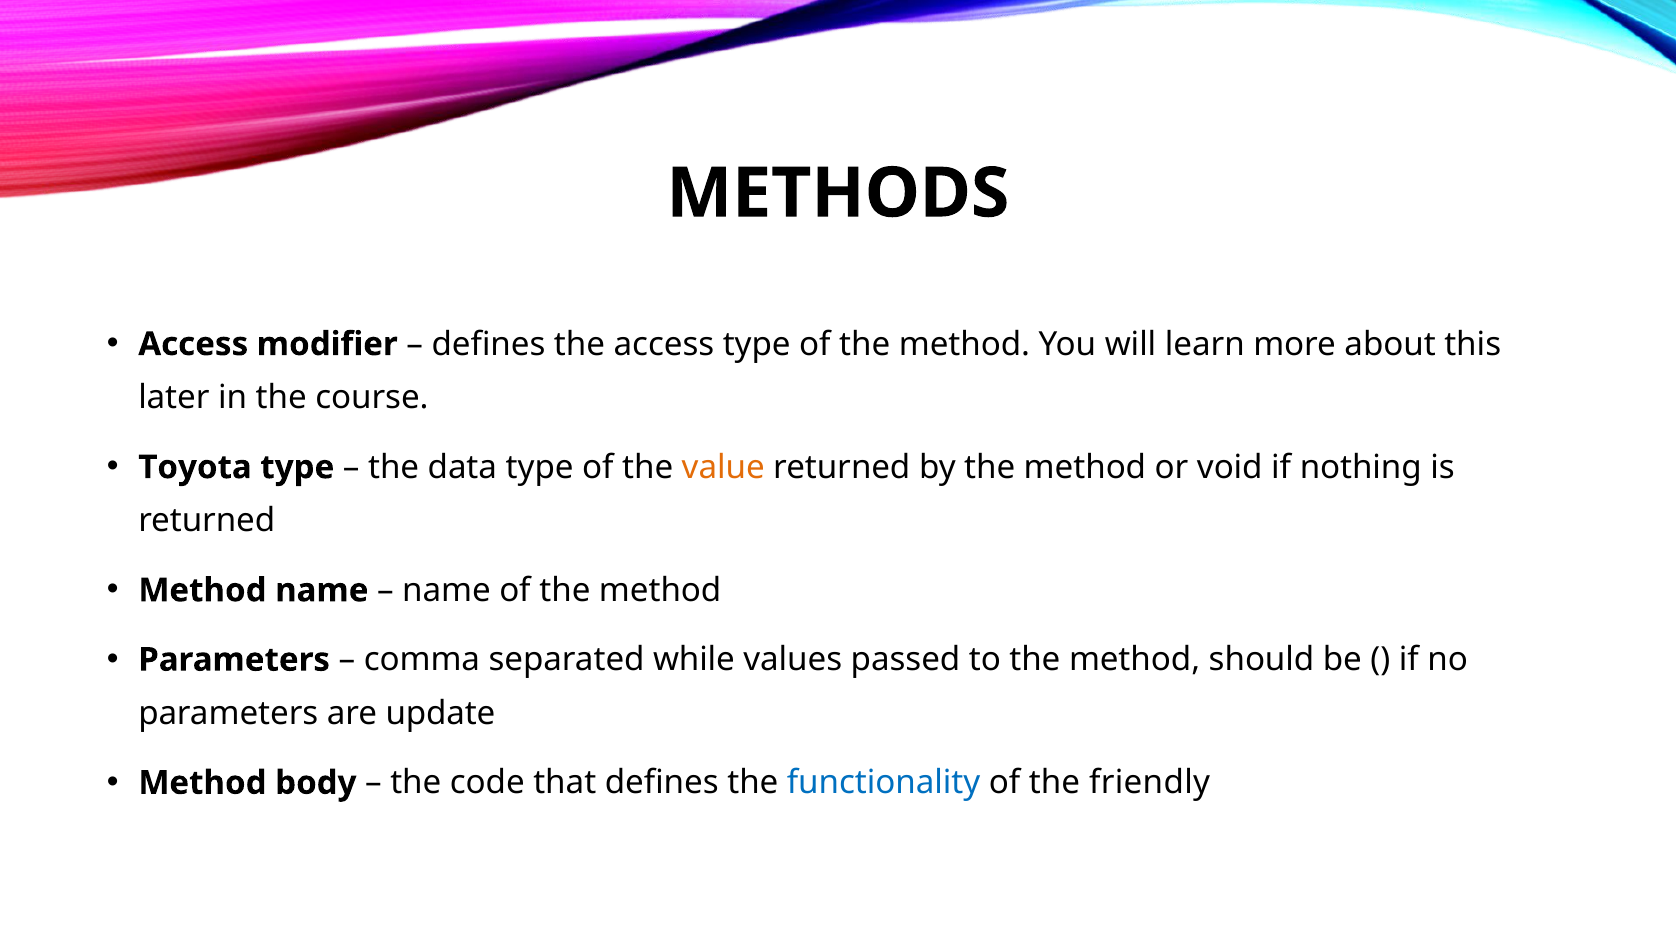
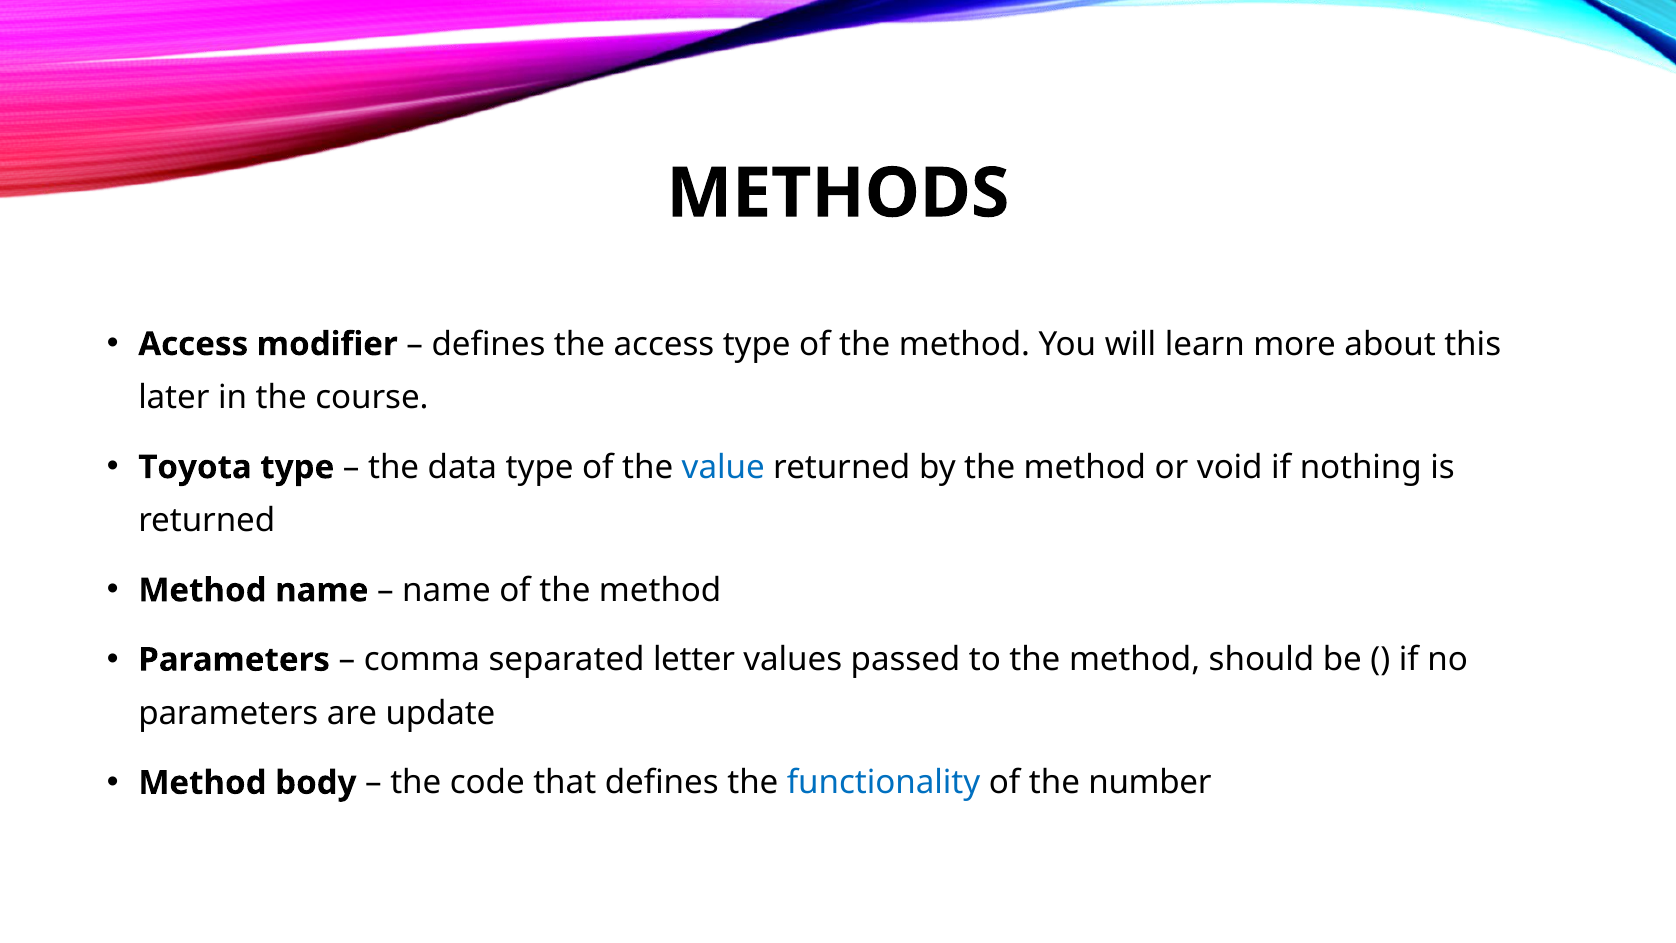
value colour: orange -> blue (723, 467)
while: while -> letter (694, 660)
friendly: friendly -> number (1150, 783)
